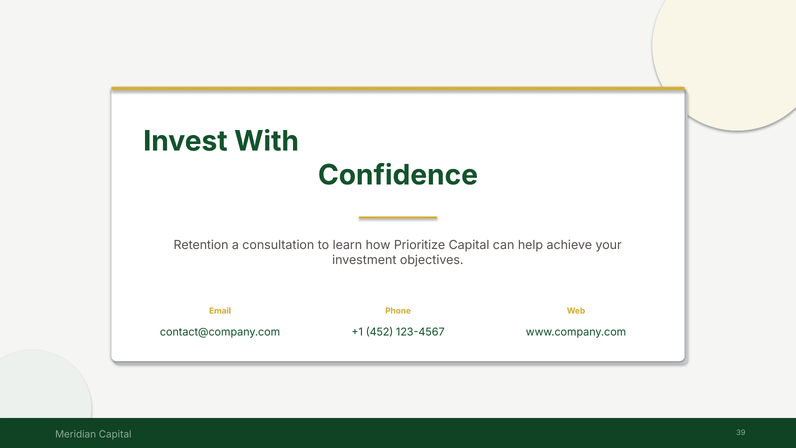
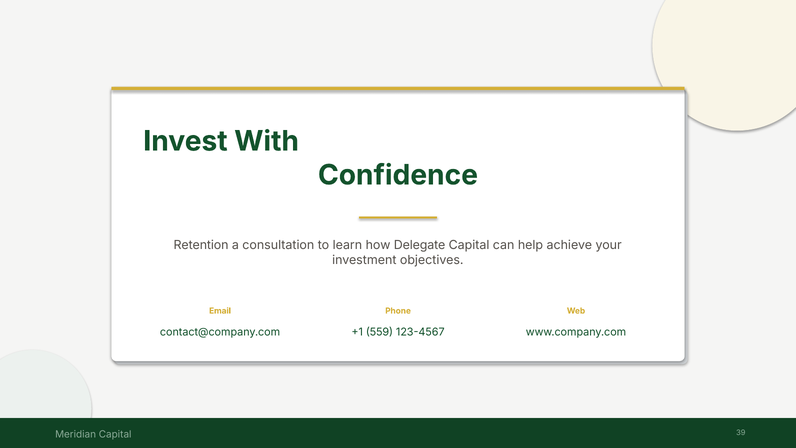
Prioritize: Prioritize -> Delegate (420, 245)
452: 452 -> 559 (379, 332)
